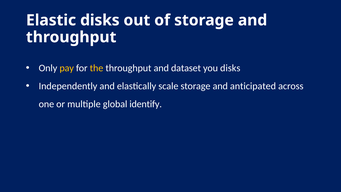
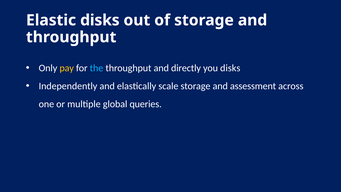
the colour: yellow -> light blue (97, 68)
dataset: dataset -> directly (186, 68)
anticipated: anticipated -> assessment (253, 86)
identify: identify -> queries (146, 104)
